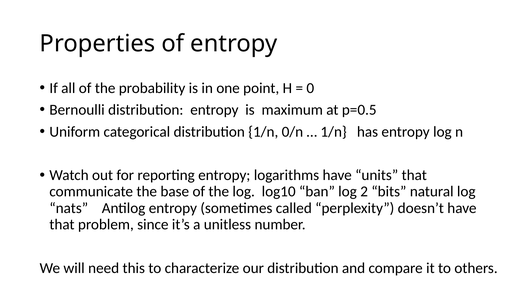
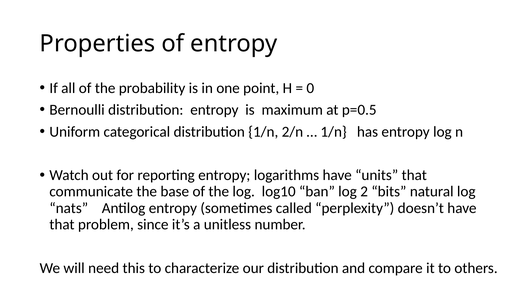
0/n: 0/n -> 2/n (292, 131)
